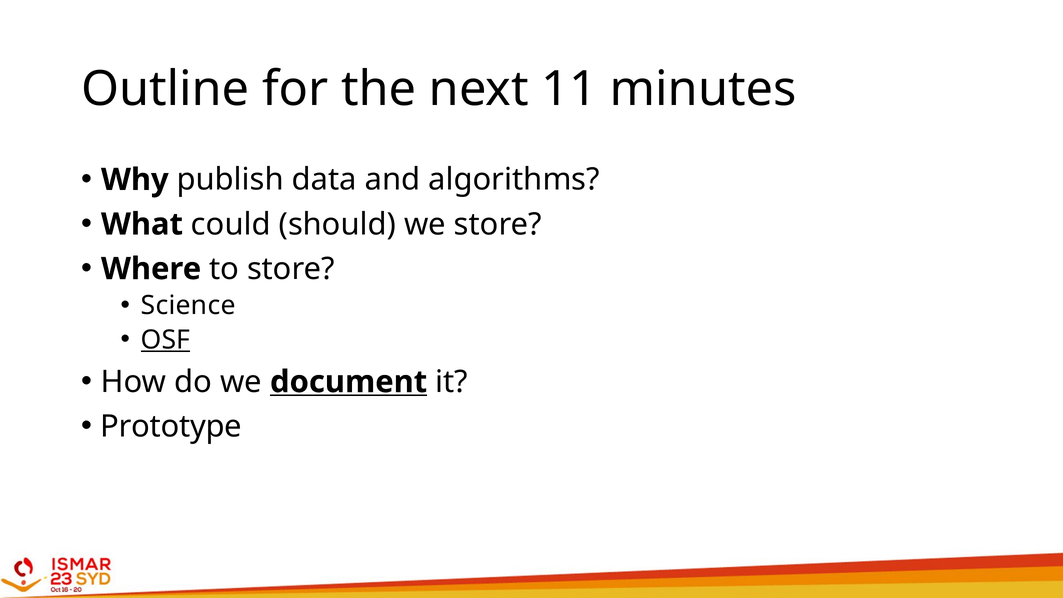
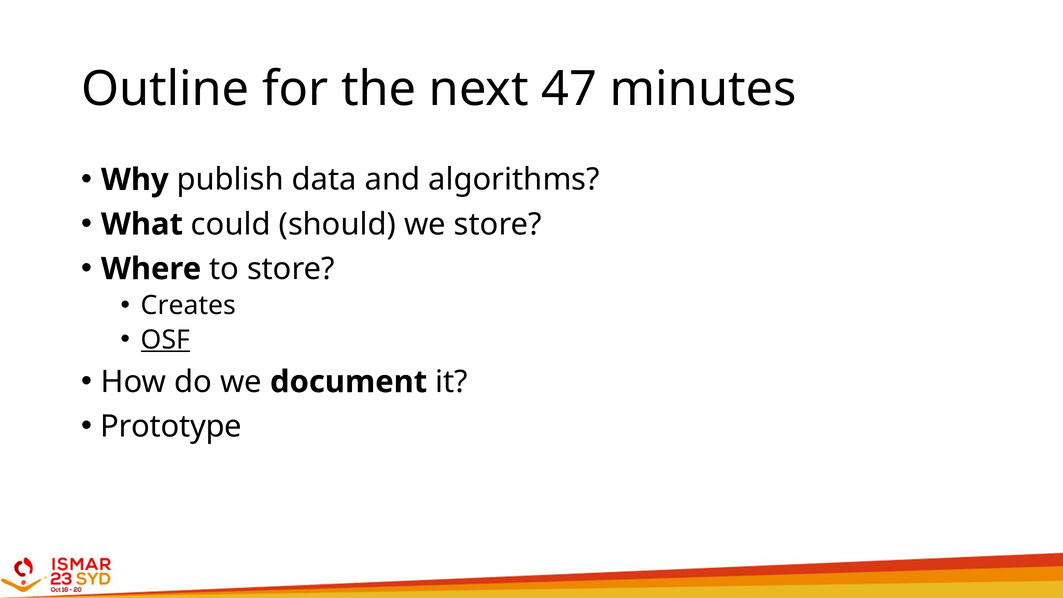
11: 11 -> 47 (569, 89)
Science: Science -> Creates (188, 306)
document underline: present -> none (349, 382)
